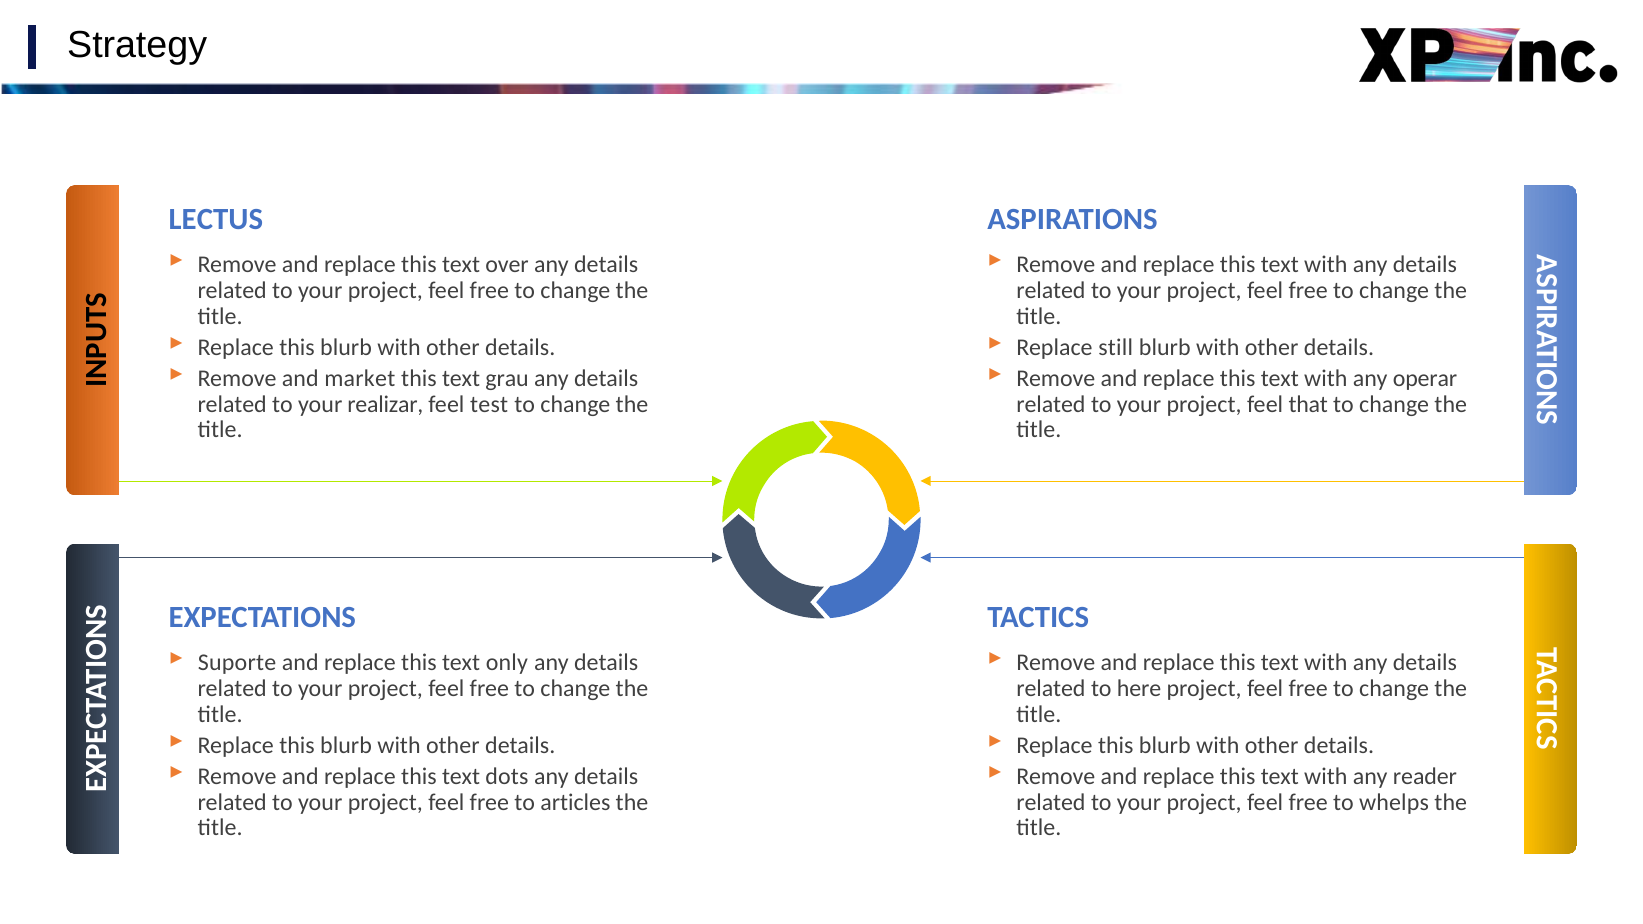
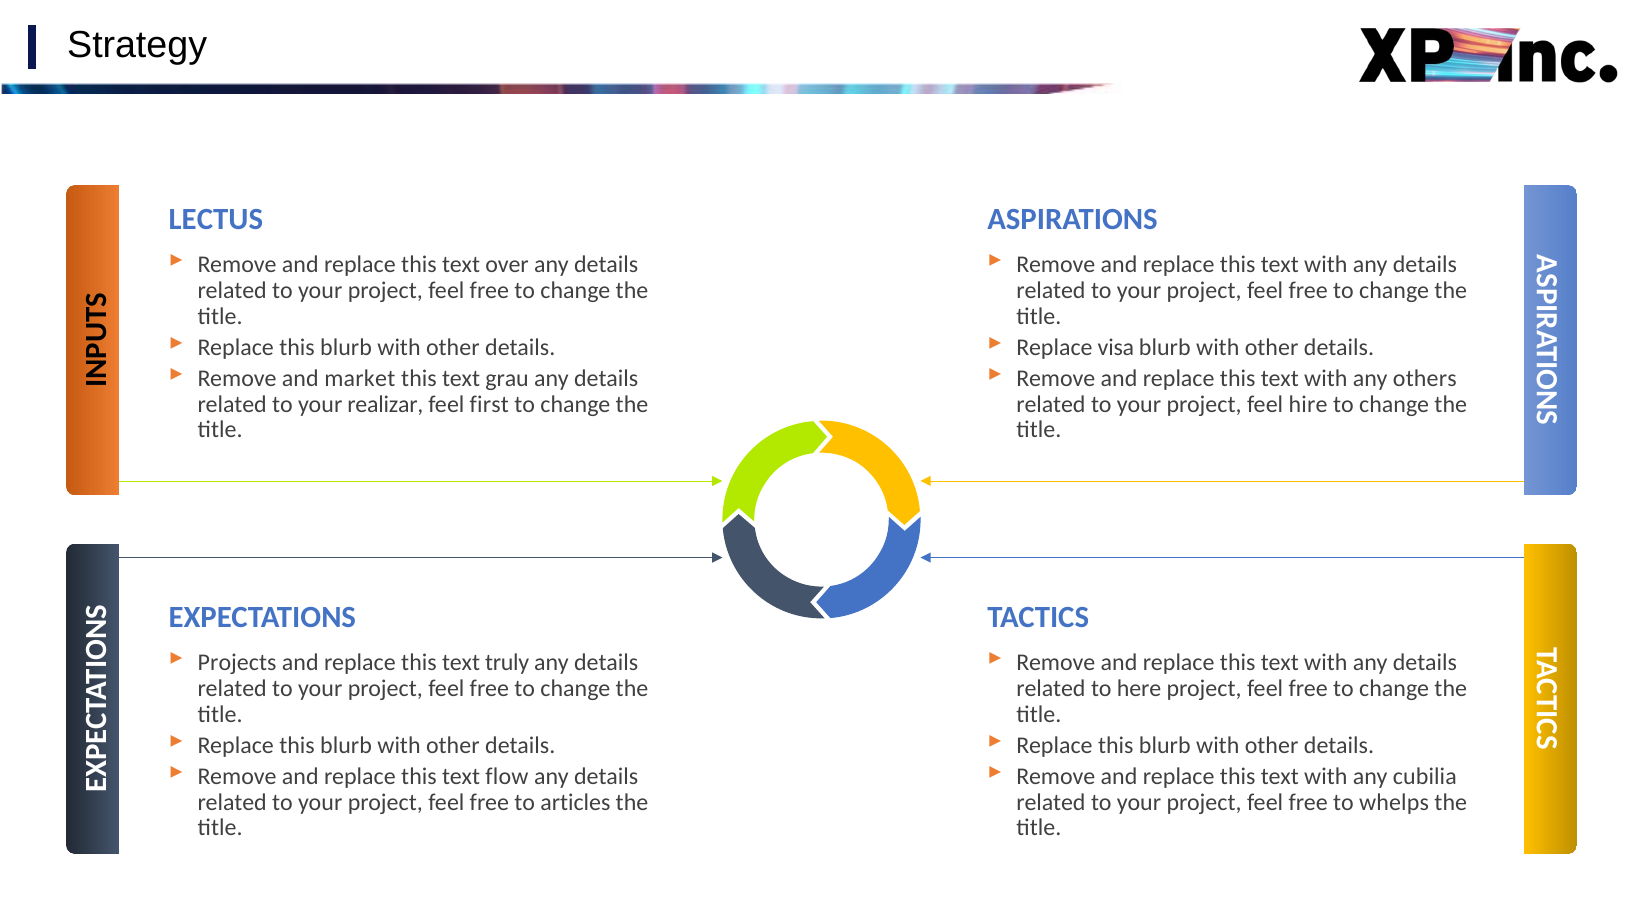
still: still -> visa (1116, 347)
operar: operar -> others (1425, 378)
test: test -> first (489, 404)
that: that -> hire (1308, 404)
Suporte: Suporte -> Projects (237, 662)
only: only -> truly (507, 662)
dots: dots -> flow (507, 776)
reader: reader -> cubilia (1425, 776)
